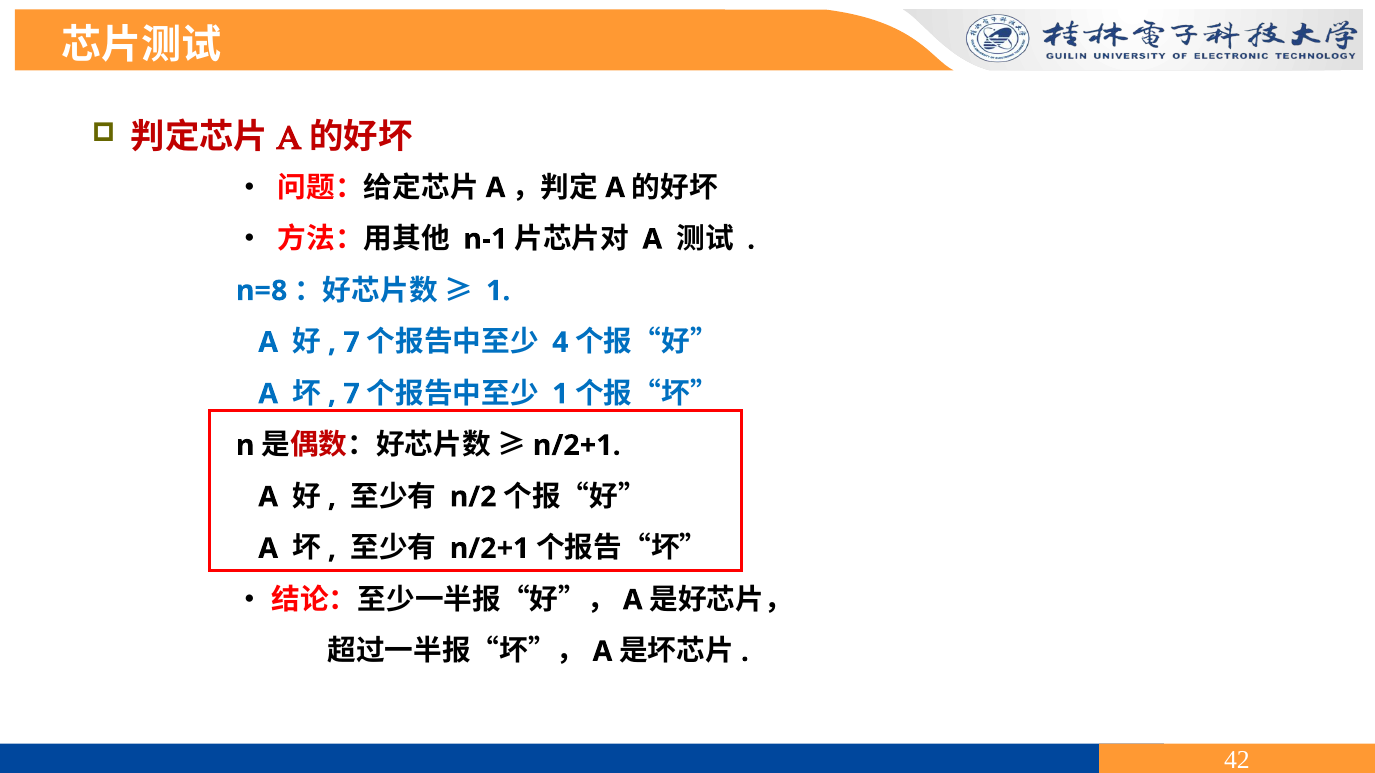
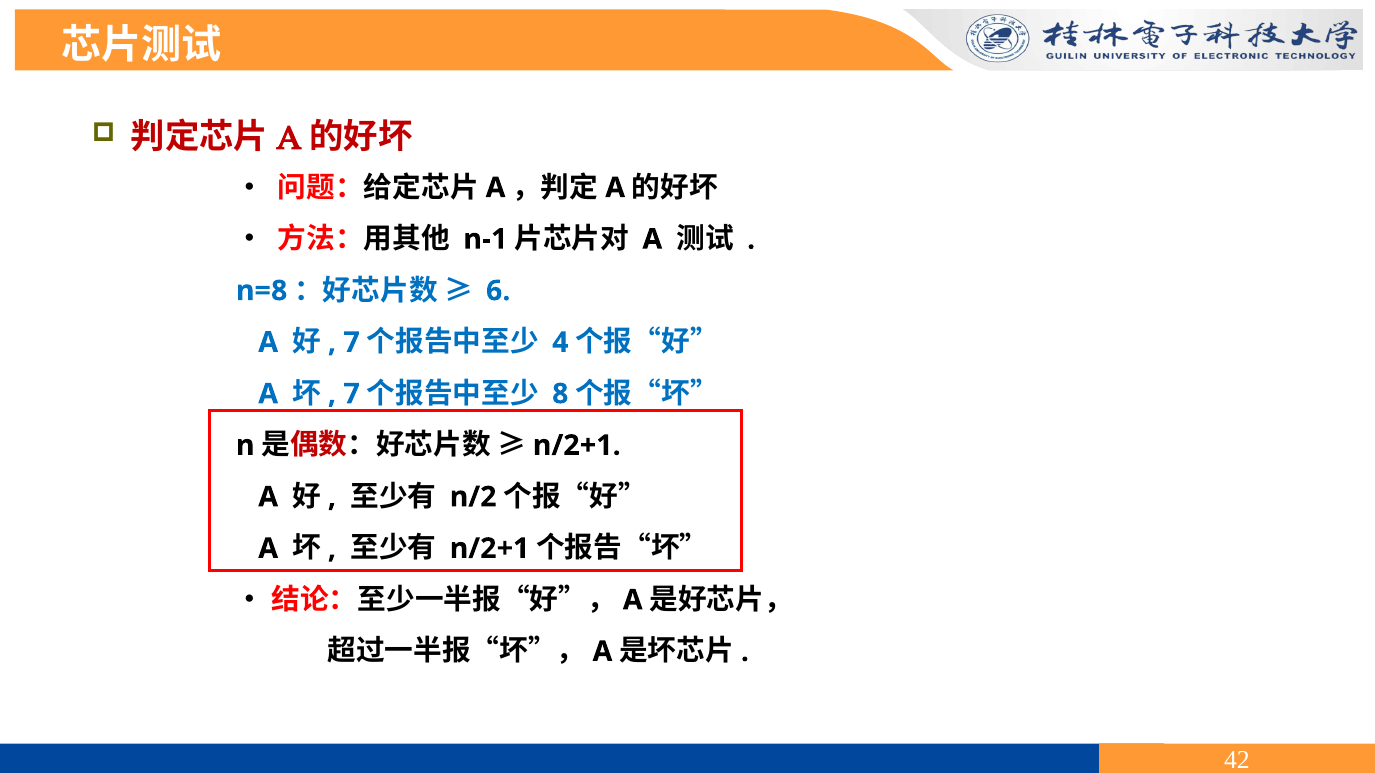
1: 1 -> 6 (498, 291)
1: 1 -> 8 (560, 394)
